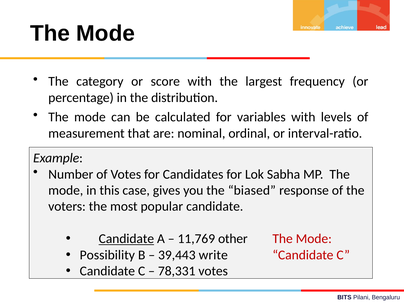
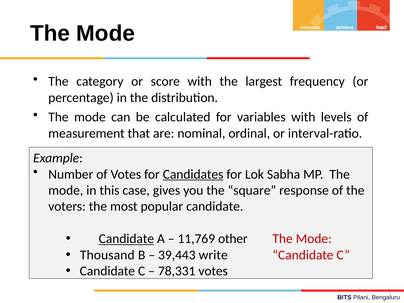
Candidates underline: none -> present (193, 174)
biased: biased -> square (252, 190)
Possibility: Possibility -> Thousand (107, 255)
